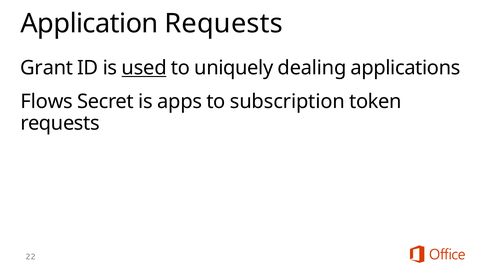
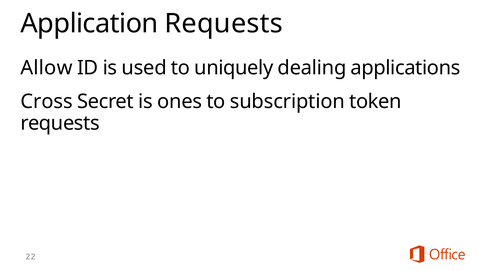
Grant: Grant -> Allow (47, 68)
used underline: present -> none (144, 68)
Flows: Flows -> Cross (47, 102)
apps: apps -> ones (180, 102)
